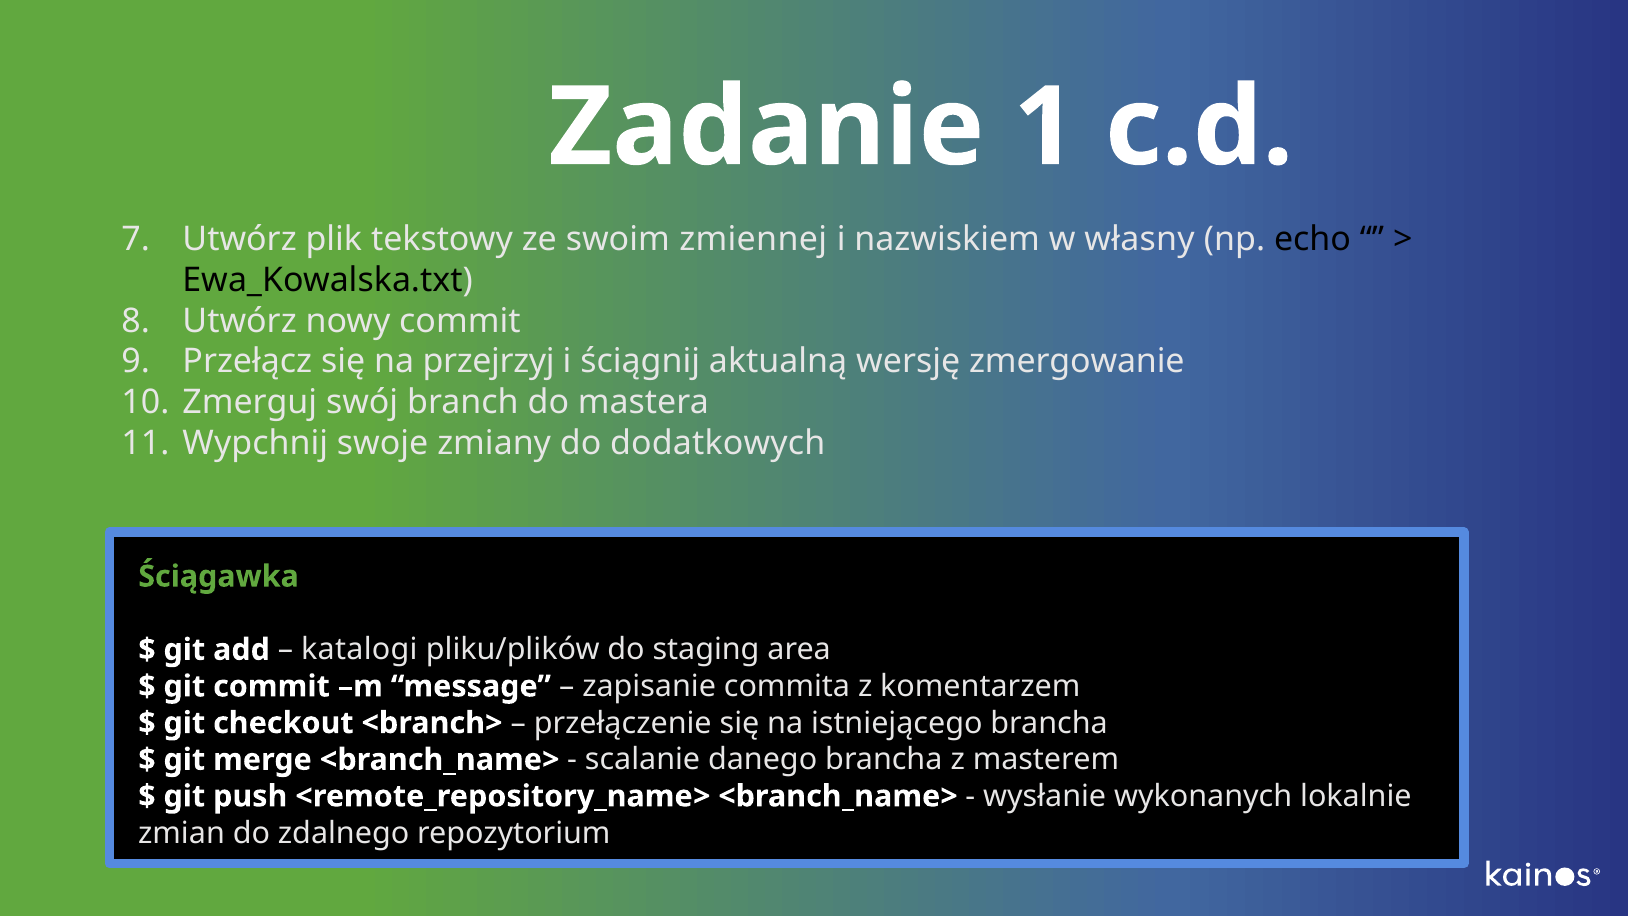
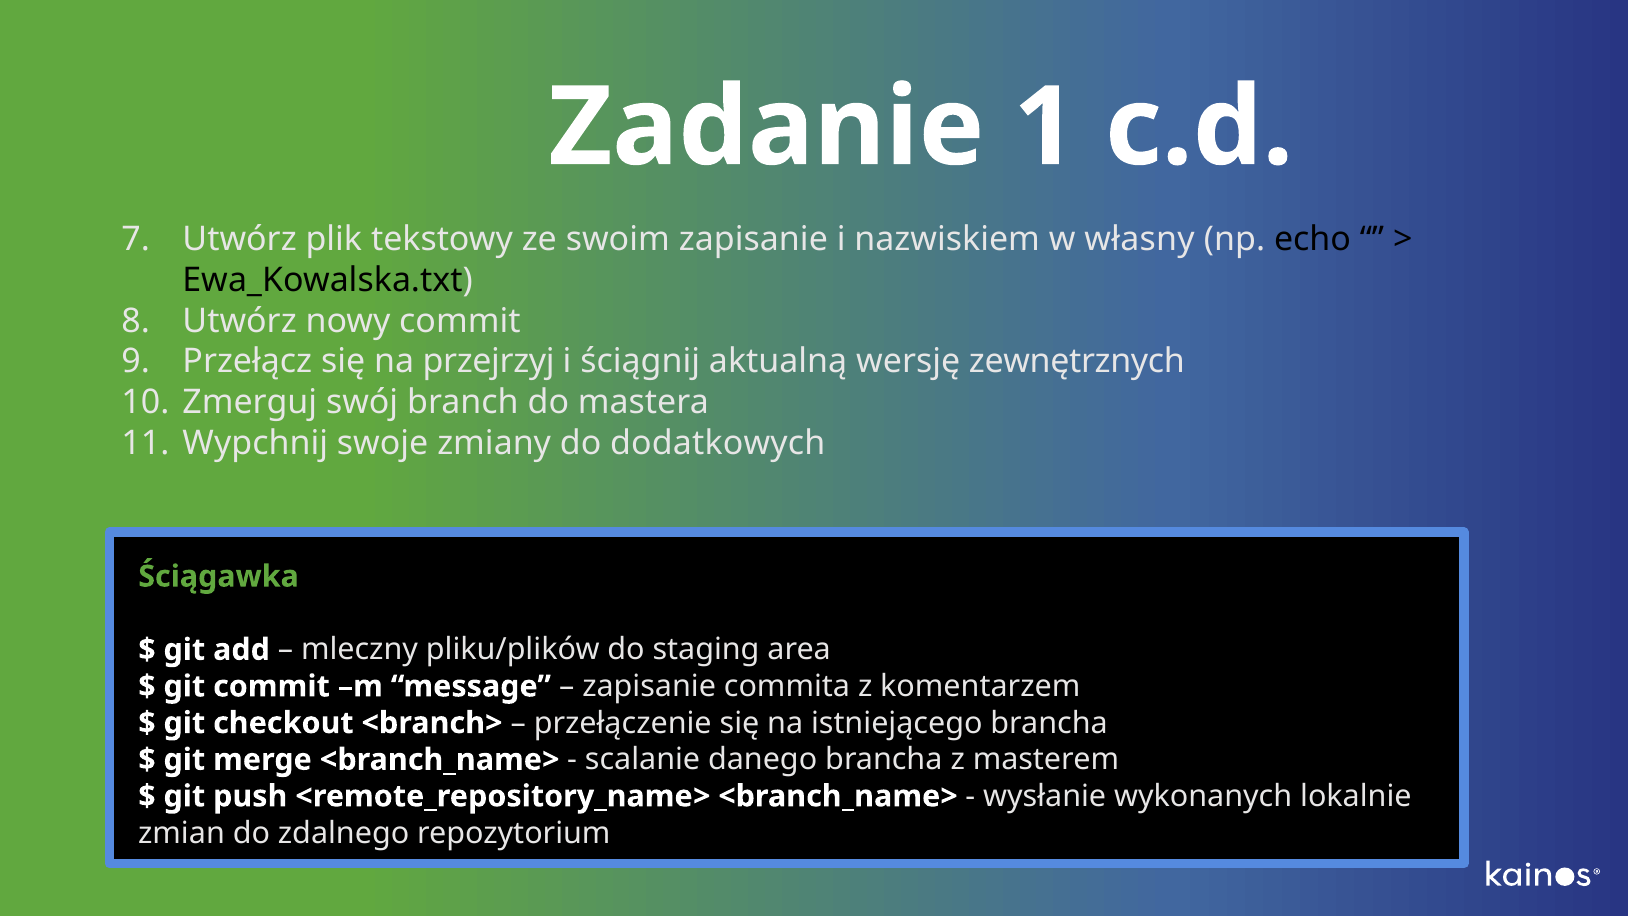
swoim zmiennej: zmiennej -> zapisanie (753, 239)
zmergowanie: zmergowanie -> zewnętrznych (1077, 361)
katalogi: katalogi -> mleczny (359, 650)
